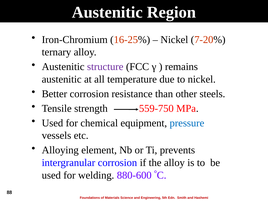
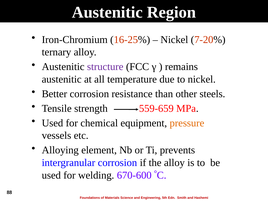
559-750: 559-750 -> 559-659 (156, 108)
pressure colour: blue -> orange (187, 123)
880-600: 880-600 -> 670-600 (134, 175)
